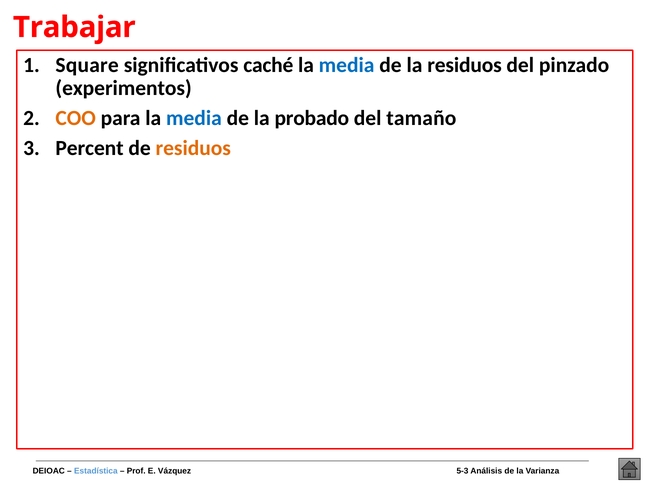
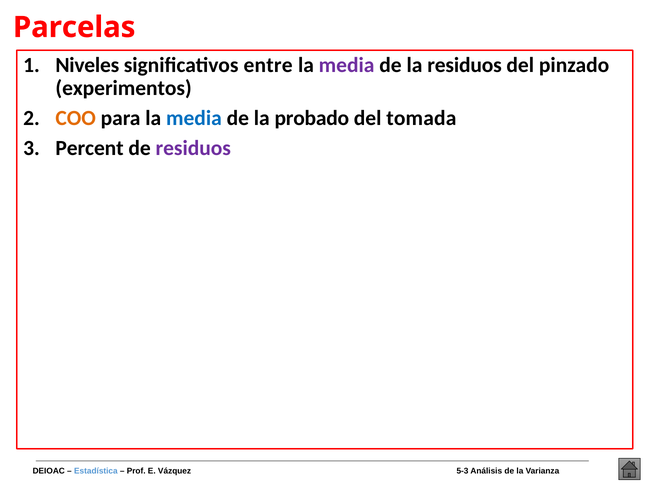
Trabajar: Trabajar -> Parcelas (74, 27)
Square: Square -> Niveles (87, 65)
caché: caché -> entre (268, 65)
media colour: blue -> purple (347, 65)
tamaño: tamaño -> tomada (421, 118)
residuos colour: orange -> purple (193, 148)
